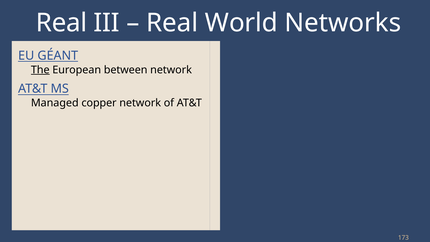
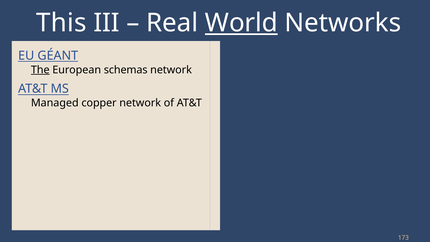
Real: Real -> This (61, 23)
World underline: none -> present (241, 23)
between: between -> schemas (126, 70)
